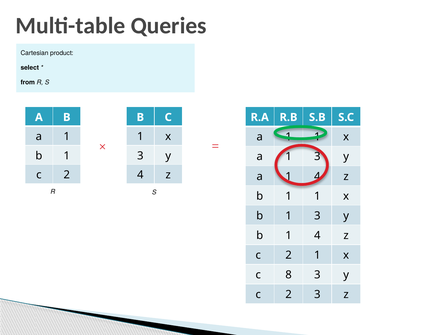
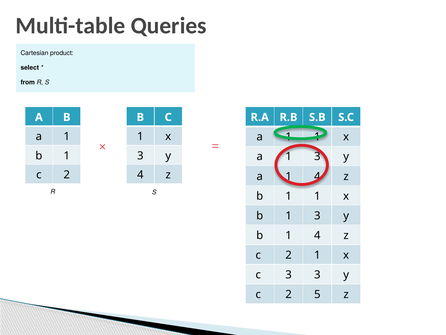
c 8: 8 -> 3 (289, 274)
2 3: 3 -> 5 (317, 294)
